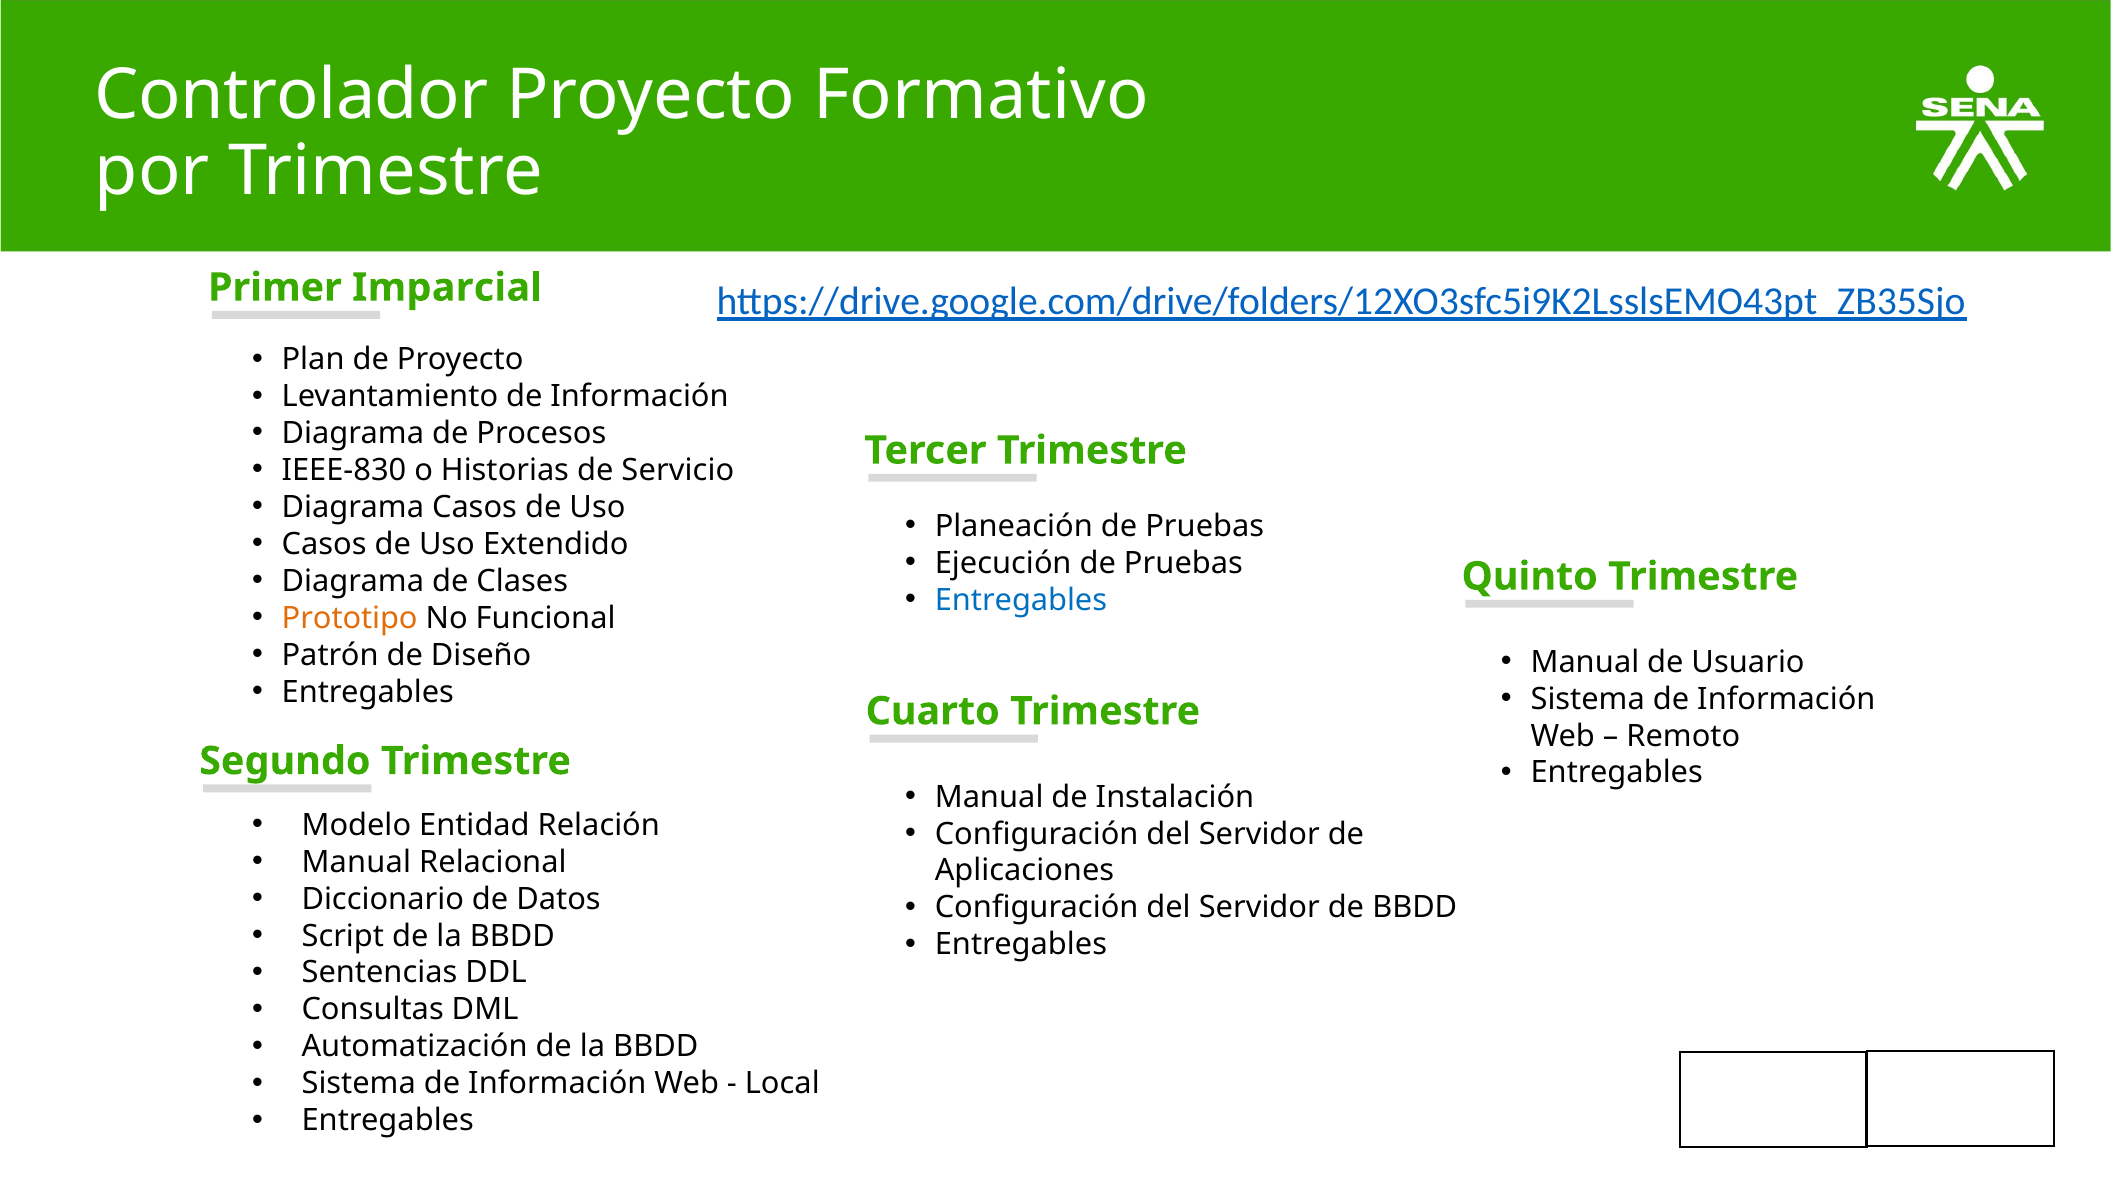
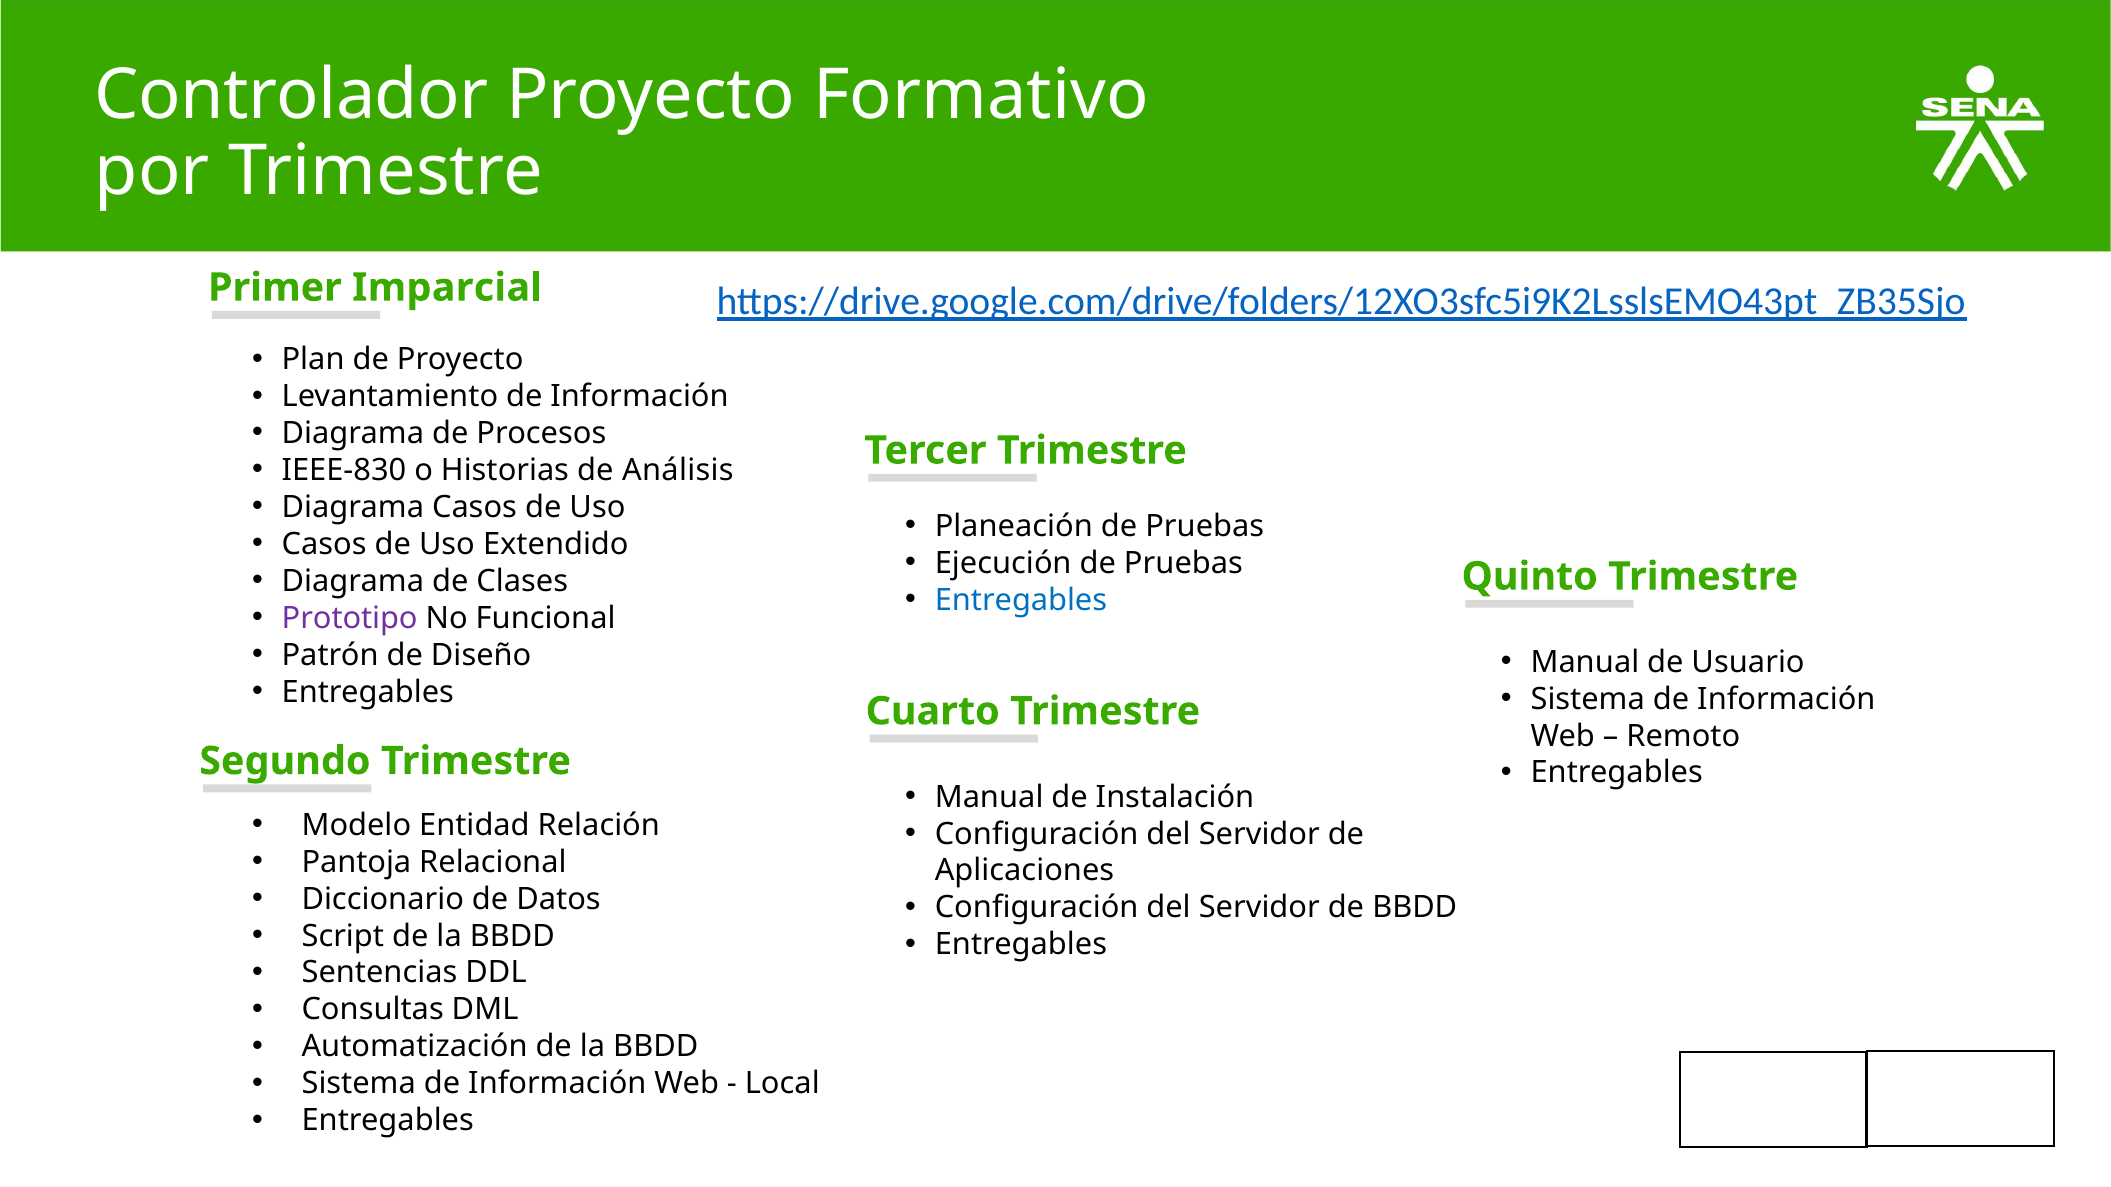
Servicio: Servicio -> Análisis (678, 471)
Prototipo colour: orange -> purple (350, 618)
Manual: Manual -> Pantoja (356, 862)
